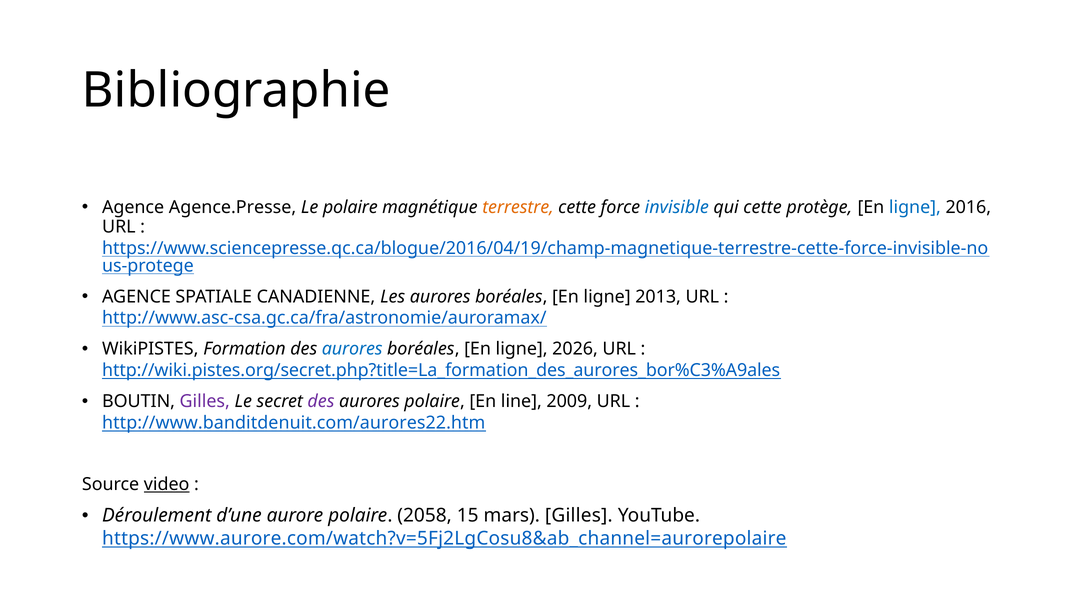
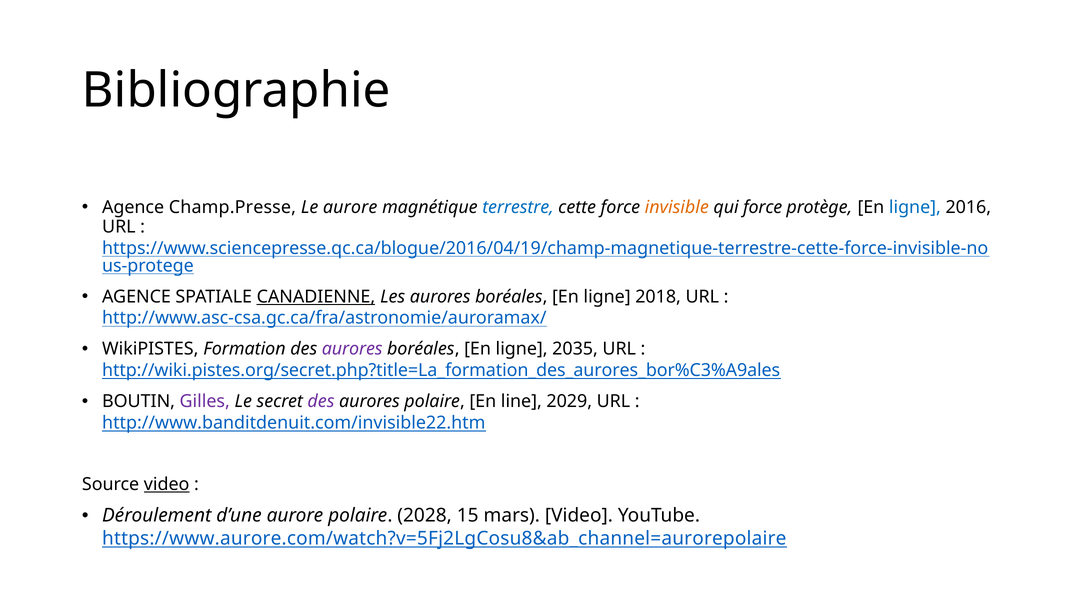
Agence.Presse: Agence.Presse -> Champ.Presse (232, 207)
Le polaire: polaire -> aurore (350, 207)
terrestre colour: orange -> blue (518, 207)
invisible colour: blue -> orange (677, 207)
qui cette: cette -> force (763, 207)
CANADIENNE underline: none -> present (316, 296)
2013: 2013 -> 2018 (658, 296)
aurores colour: blue -> purple (352, 349)
2026: 2026 -> 2035 (575, 349)
2009: 2009 -> 2029 (569, 401)
http://www.banditdenuit.com/aurores22.htm: http://www.banditdenuit.com/aurores22.htm -> http://www.banditdenuit.com/invisible22.htm (294, 423)
2058: 2058 -> 2028 (425, 515)
mars Gilles: Gilles -> Video (579, 515)
